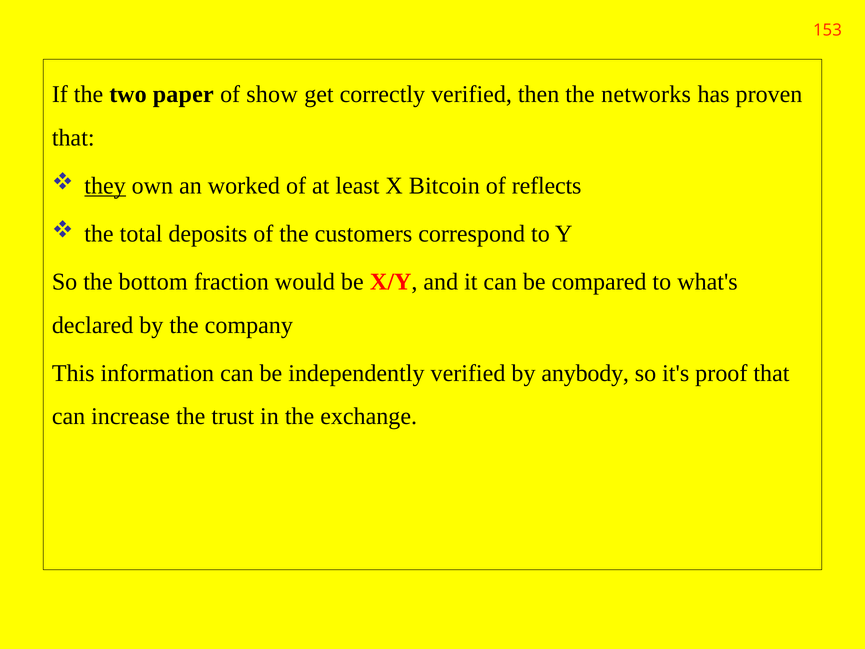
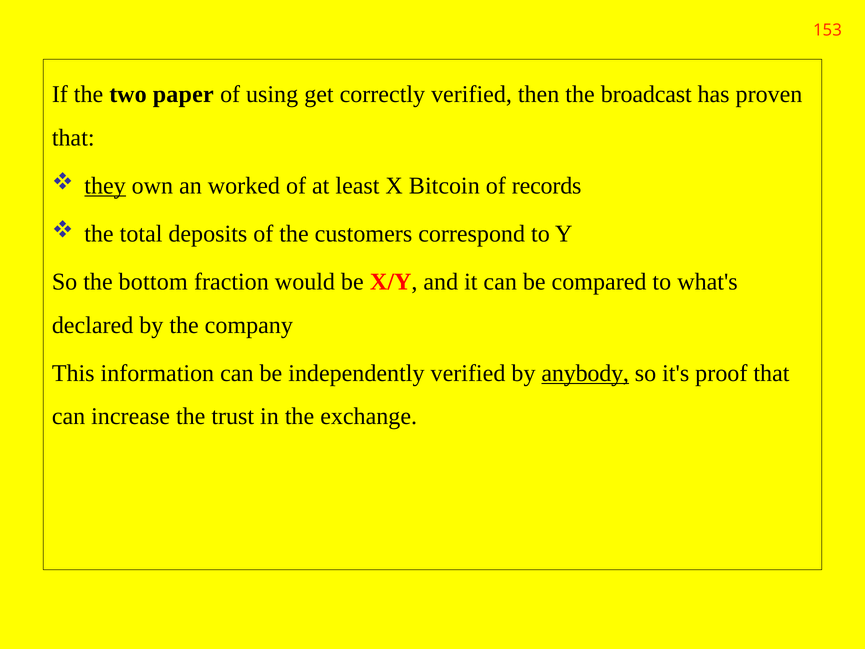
show: show -> using (272, 94)
networks: networks -> broadcast (646, 94)
reflects: reflects -> records (547, 186)
anybody underline: none -> present (585, 373)
